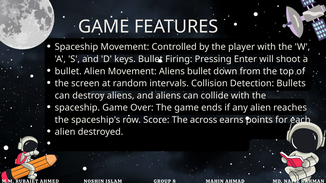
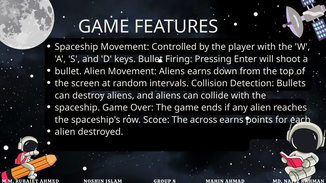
Aliens bullet: bullet -> earns (199, 71)
